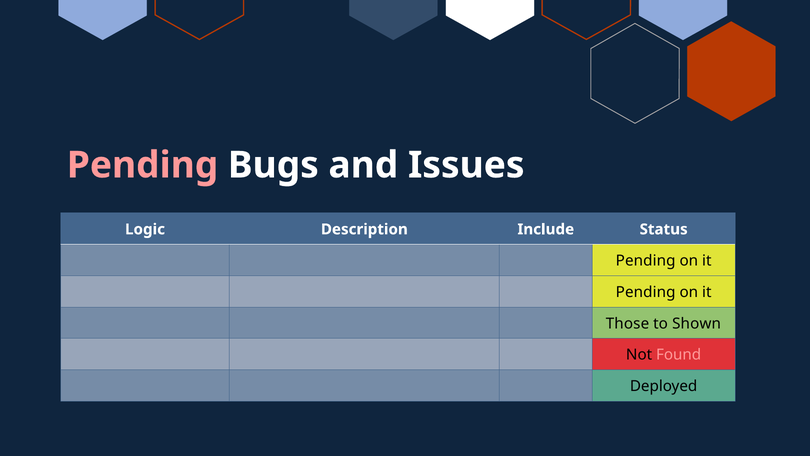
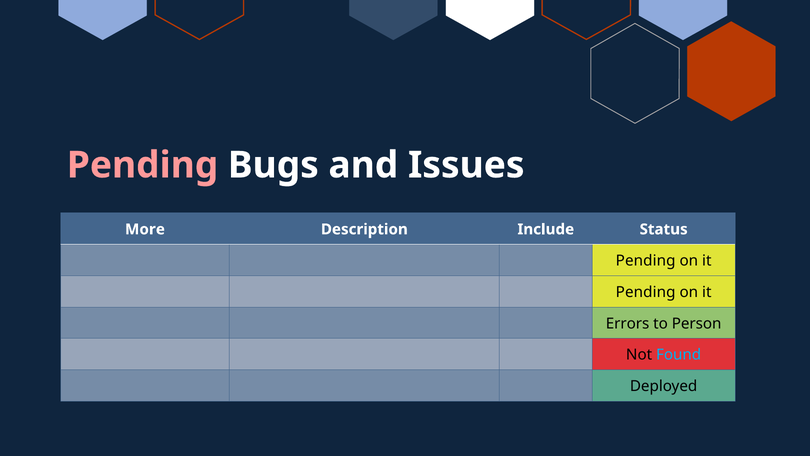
Logic: Logic -> More (145, 229)
Those: Those -> Errors (628, 323)
Shown: Shown -> Person (697, 323)
Found colour: pink -> light blue (679, 355)
